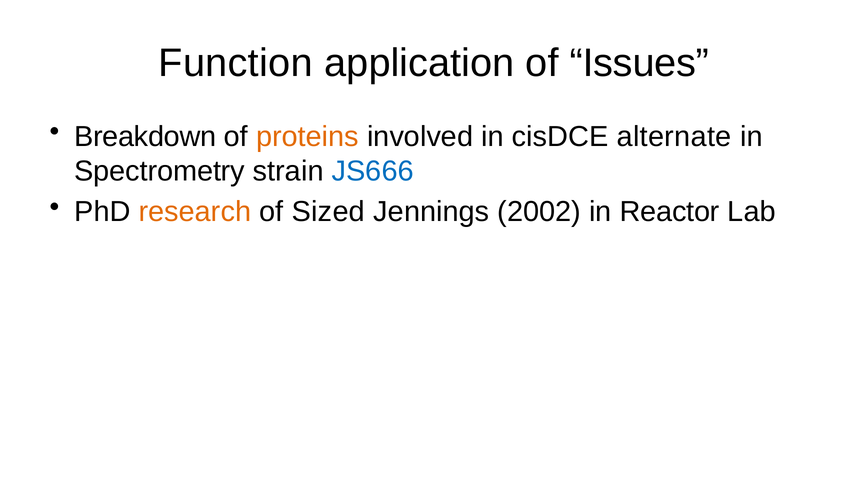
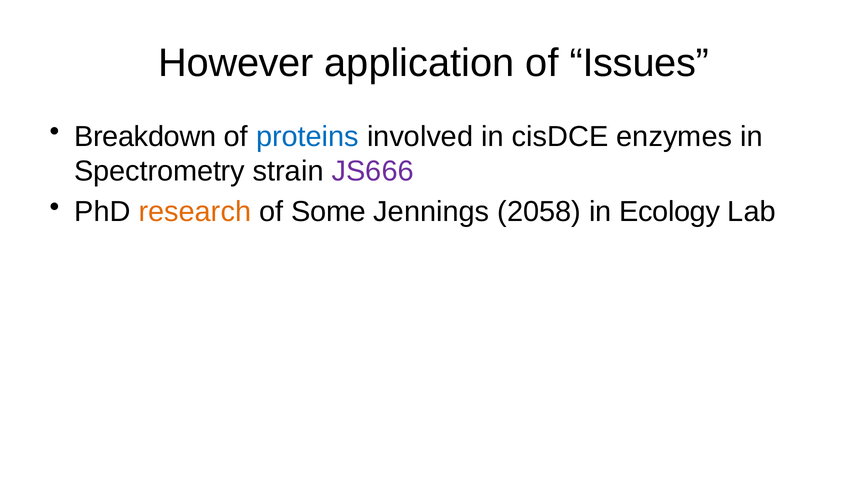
Function: Function -> However (236, 63)
proteins colour: orange -> blue (308, 137)
alternate: alternate -> enzymes (674, 137)
JS666 colour: blue -> purple (373, 171)
Sized: Sized -> Some (329, 212)
2002: 2002 -> 2058 (539, 212)
Reactor: Reactor -> Ecology (670, 212)
